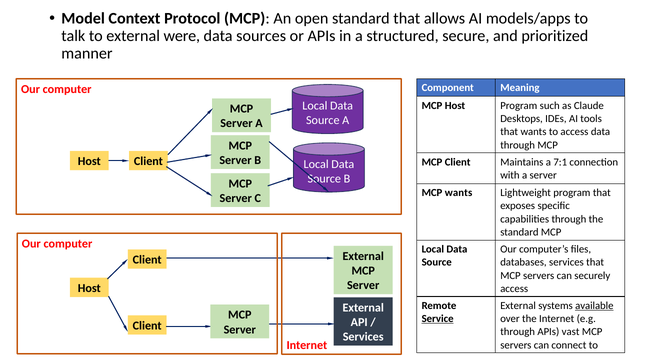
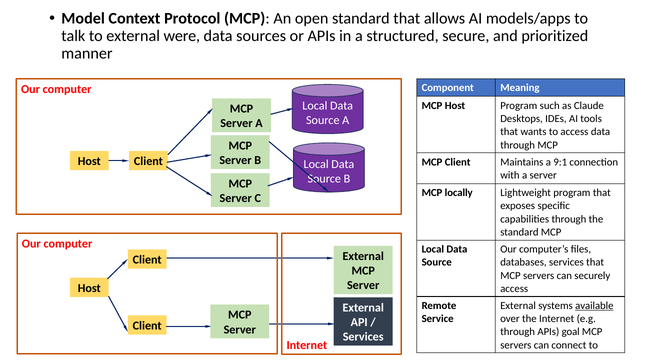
7:1: 7:1 -> 9:1 (560, 162)
MCP wants: wants -> locally (459, 193)
Service underline: present -> none (438, 319)
vast: vast -> goal (571, 332)
